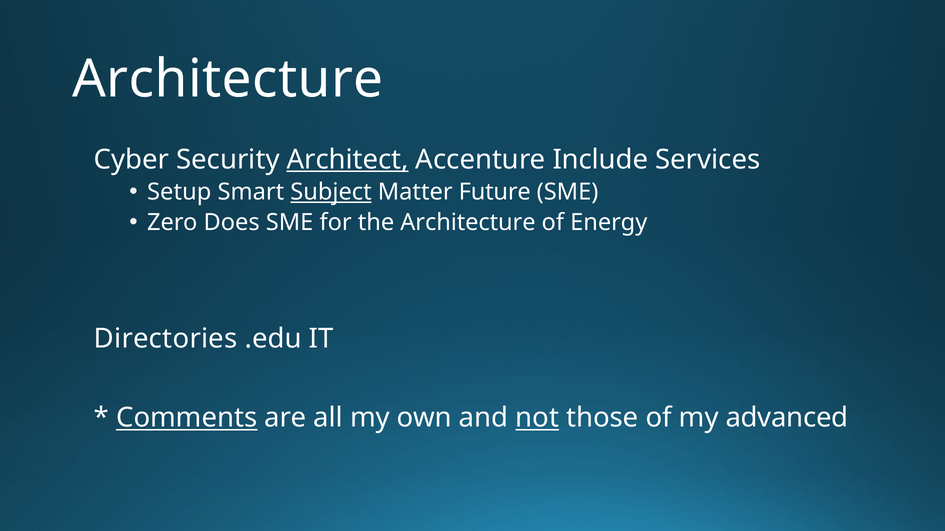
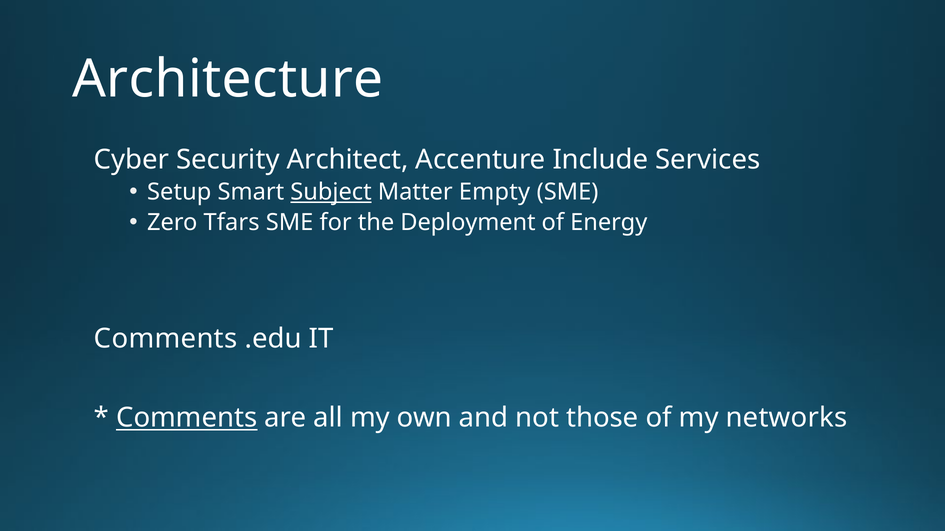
Architect underline: present -> none (348, 160)
Future: Future -> Empty (495, 192)
Does: Does -> Tfars (232, 223)
the Architecture: Architecture -> Deployment (468, 223)
Directories: Directories -> Comments (166, 339)
not underline: present -> none (537, 418)
advanced: advanced -> networks (787, 418)
